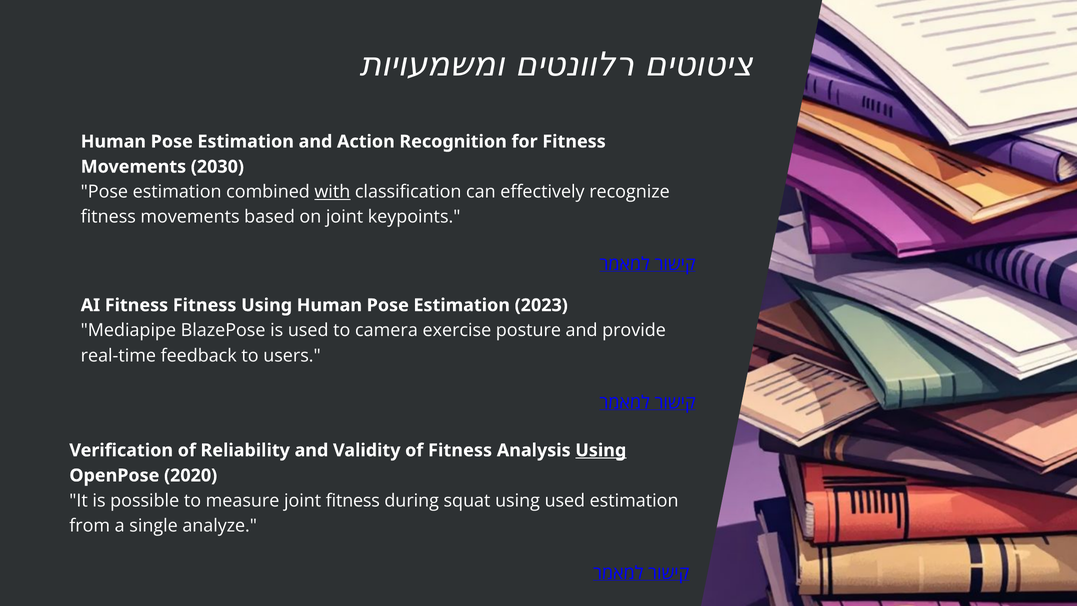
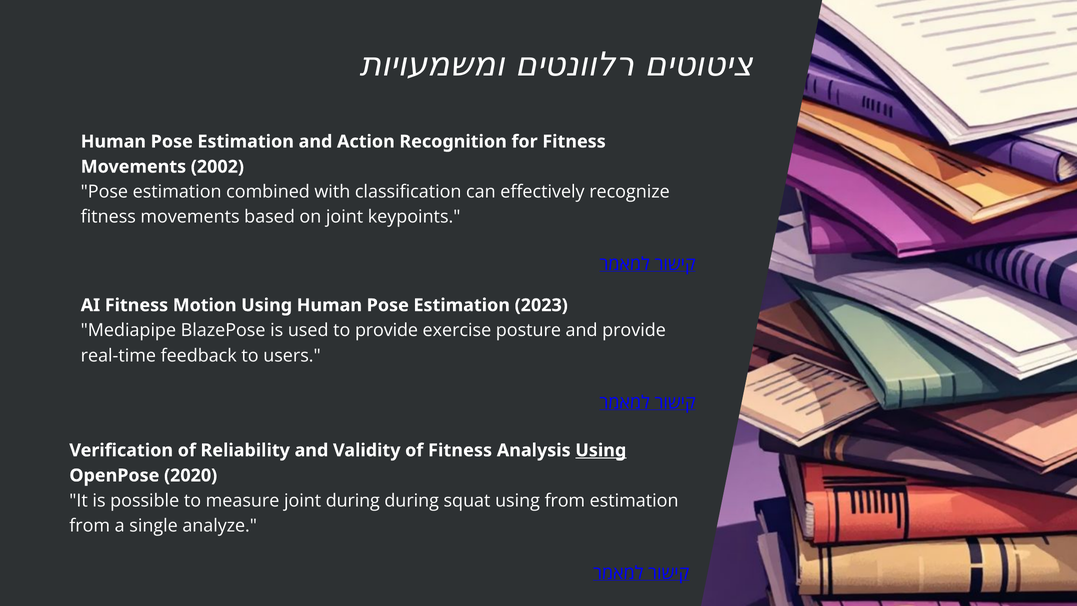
2030: 2030 -> 2002 (217, 167)
with underline: present -> none (332, 192)
Fitness Fitness: Fitness -> Motion (205, 305)
to camera: camera -> provide (387, 330)
joint fitness: fitness -> during (353, 500)
using used: used -> from (565, 500)
